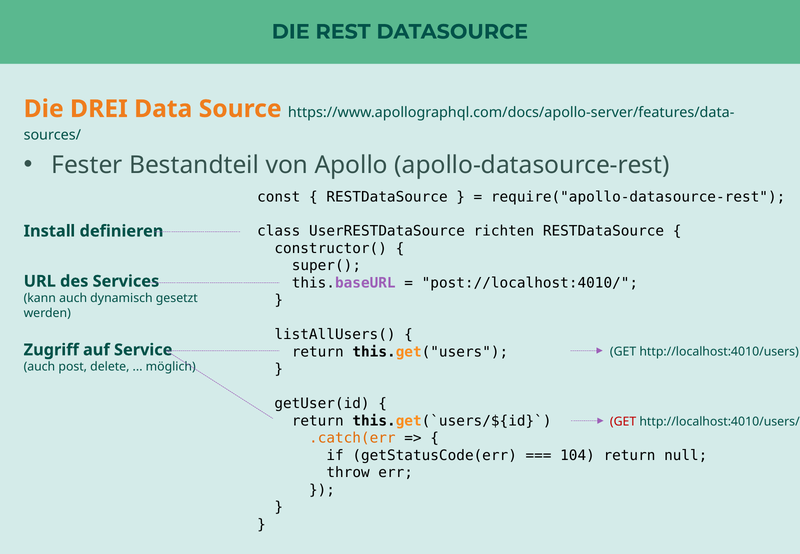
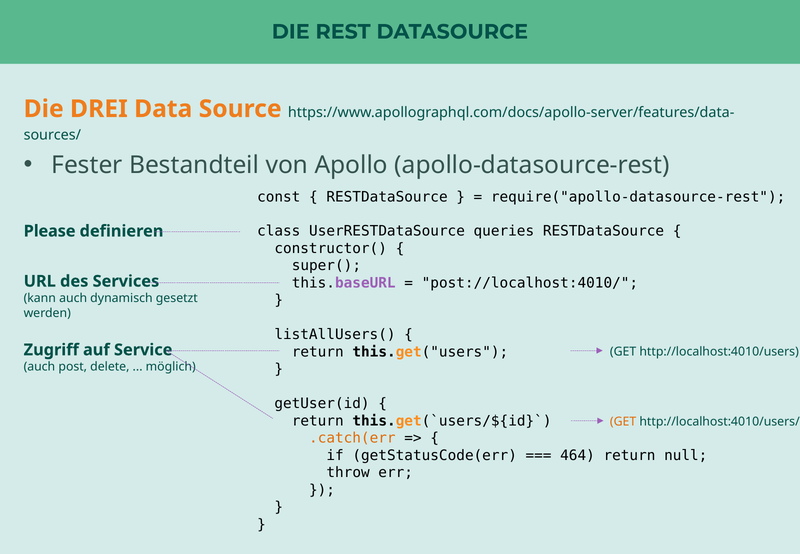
richten: richten -> queries (504, 231)
Install: Install -> Please (50, 231)
GET colour: red -> orange (623, 421)
104: 104 -> 464 (578, 455)
